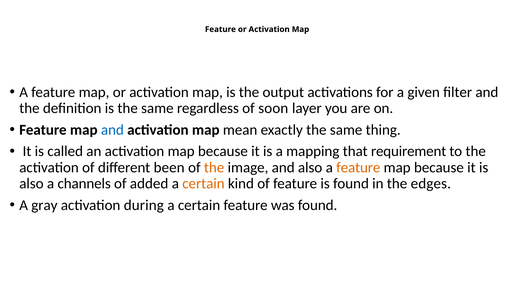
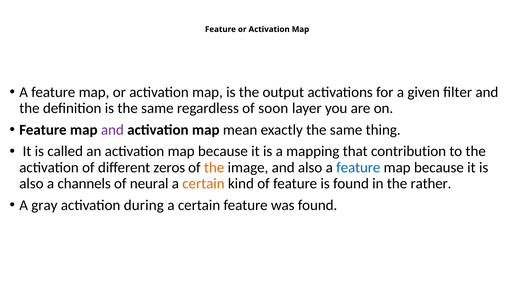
and colour: blue -> purple (112, 130)
requirement: requirement -> contribution (409, 151)
been: been -> zeros (169, 168)
feature colour: orange -> blue (358, 168)
added: added -> neural (149, 184)
edges: edges -> rather (431, 184)
